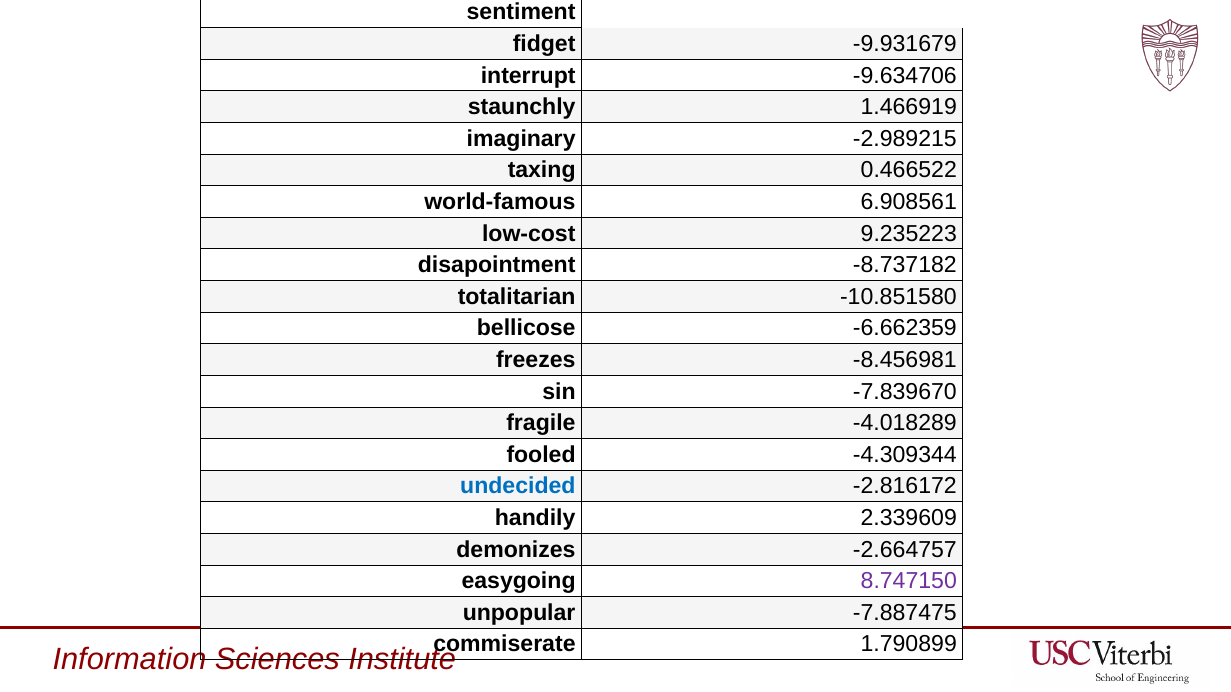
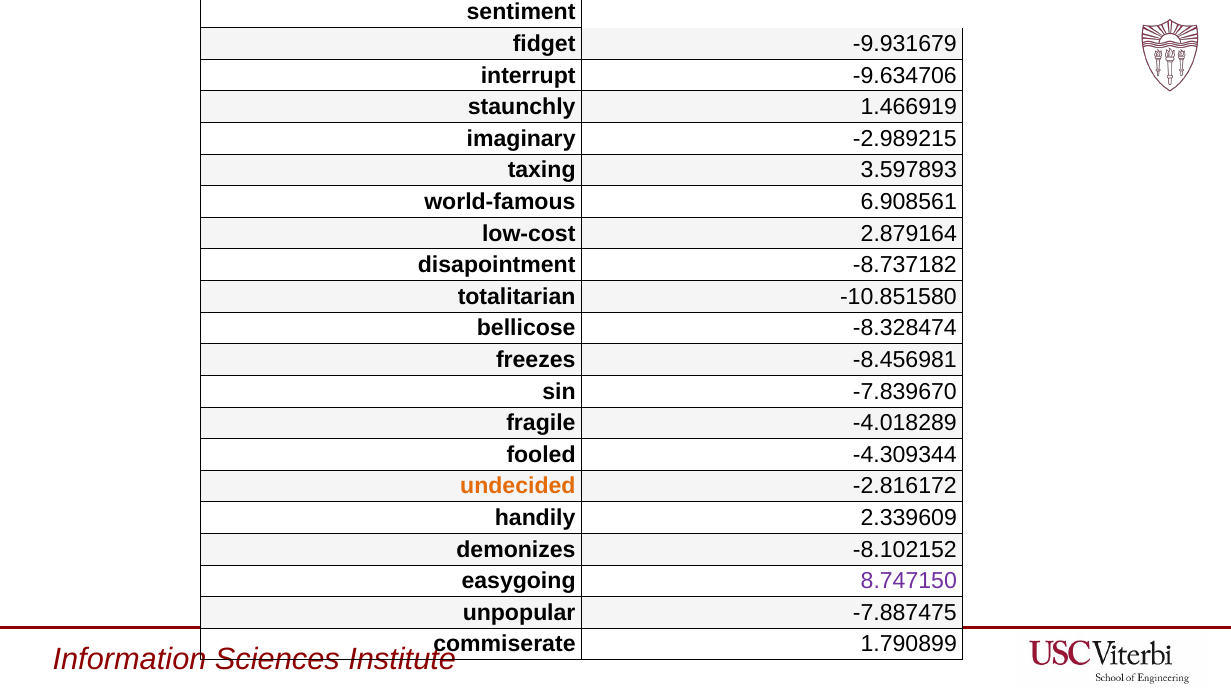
0.466522: 0.466522 -> 3.597893 (909, 170)
9.235223: 9.235223 -> 2.879164 (909, 234)
-6.662359: -6.662359 -> -8.328474 (905, 328)
undecided colour: blue -> orange (518, 487)
-2.664757: -2.664757 -> -8.102152 (905, 550)
